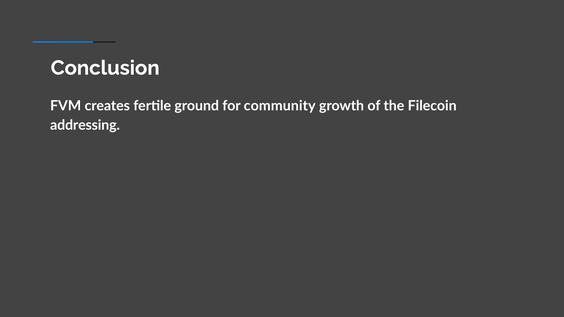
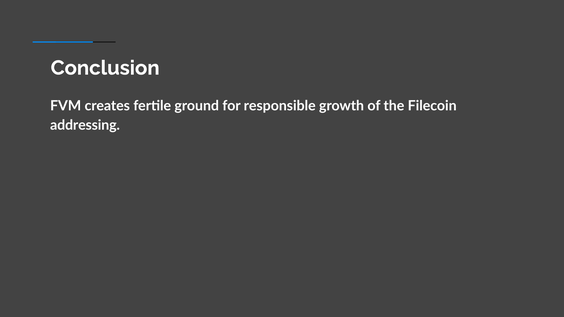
community: community -> responsible (280, 106)
